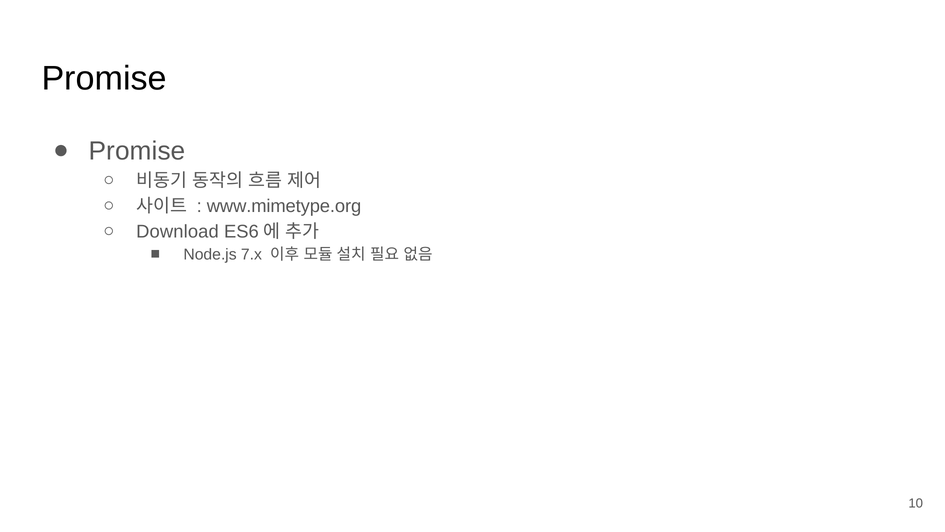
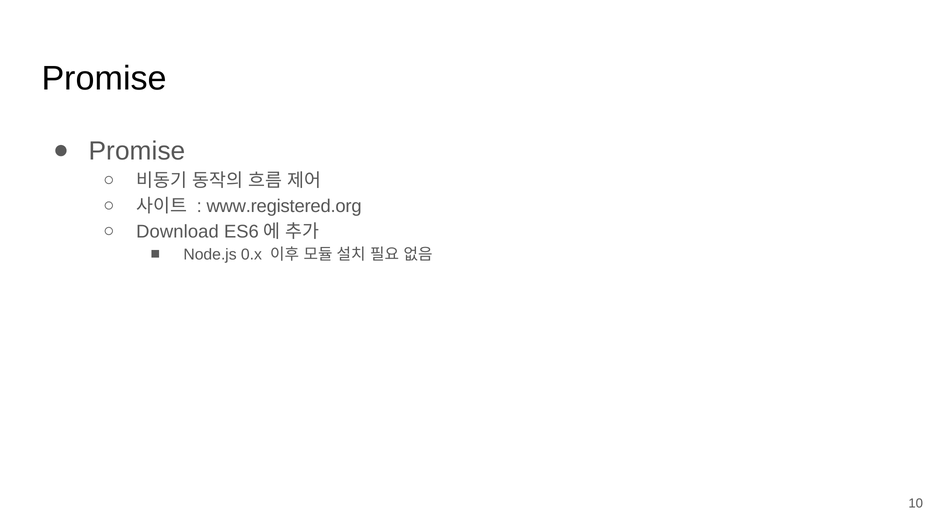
www.mimetype.org: www.mimetype.org -> www.registered.org (284, 206)
7.x: 7.x -> 0.x (251, 254)
